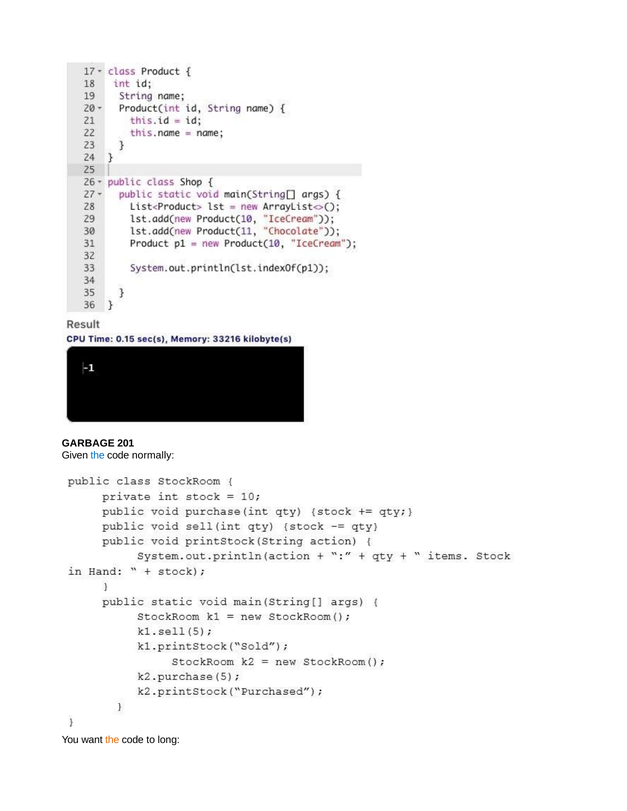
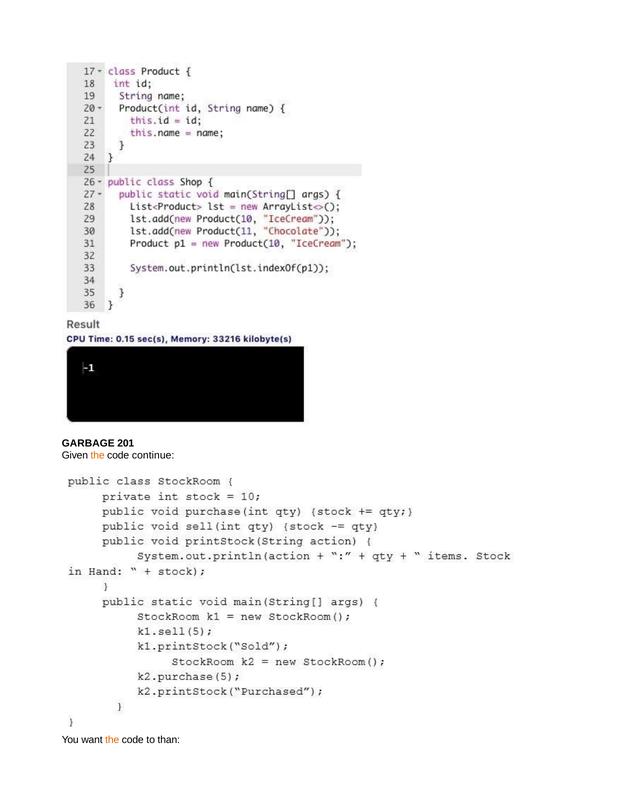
the colour: blue -> orange (98, 456)
normally: normally -> continue (153, 456)
long: long -> than (169, 740)
